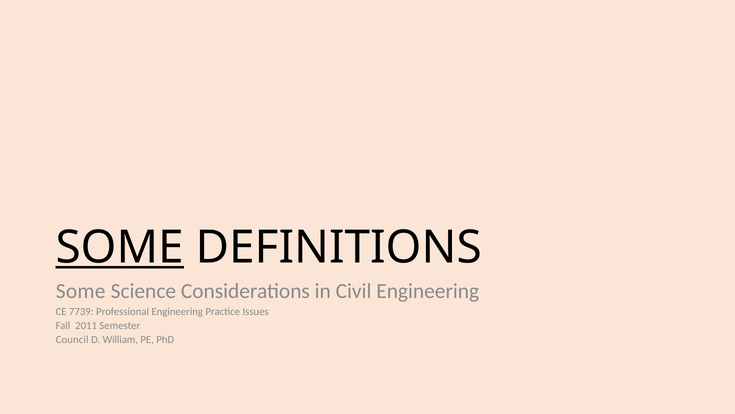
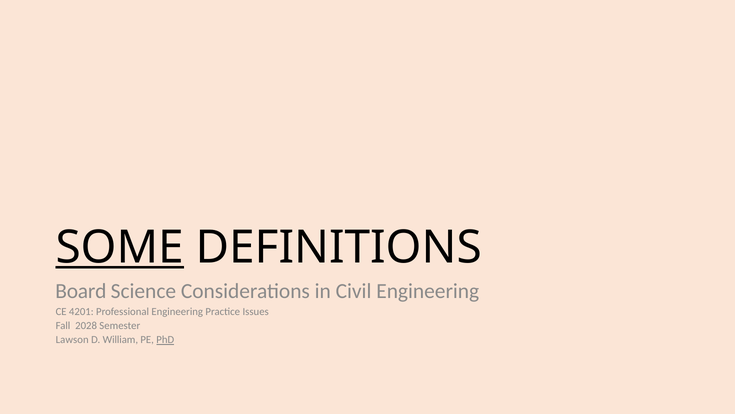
Some: Some -> Board (81, 291)
7739: 7739 -> 4201 (81, 311)
2011: 2011 -> 2028 (86, 325)
Council: Council -> Lawson (72, 339)
PhD underline: none -> present (165, 339)
